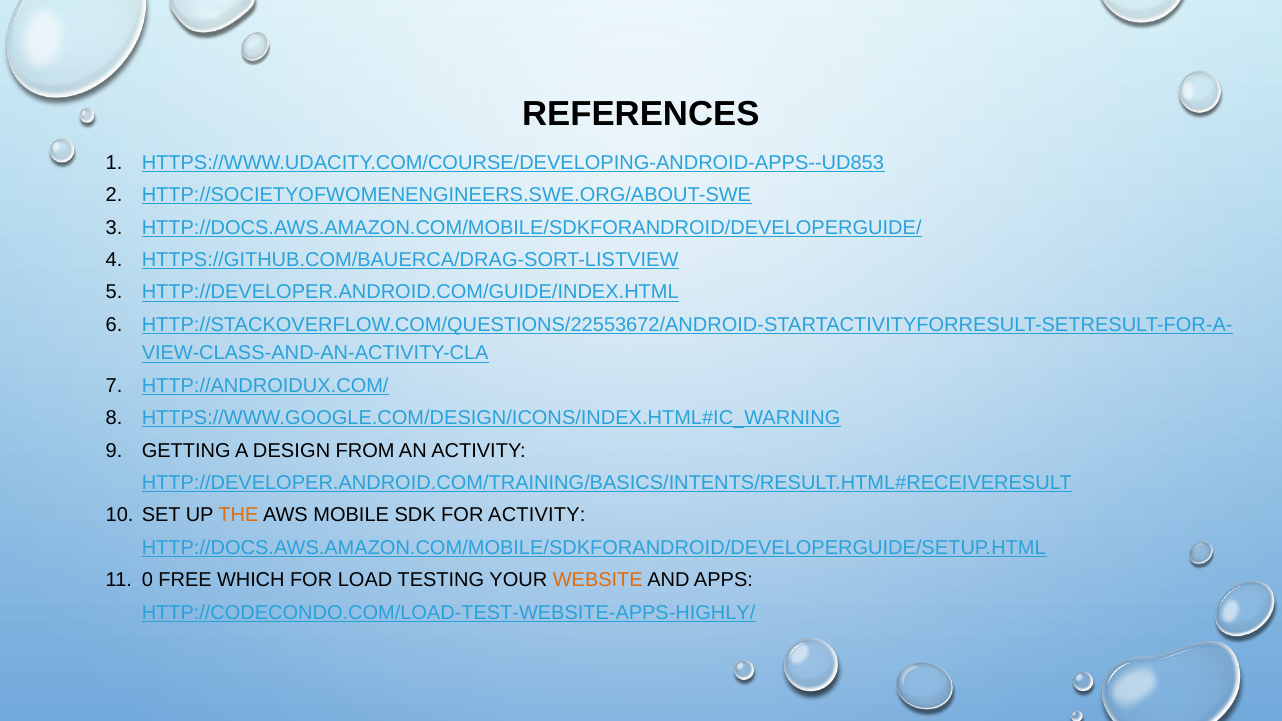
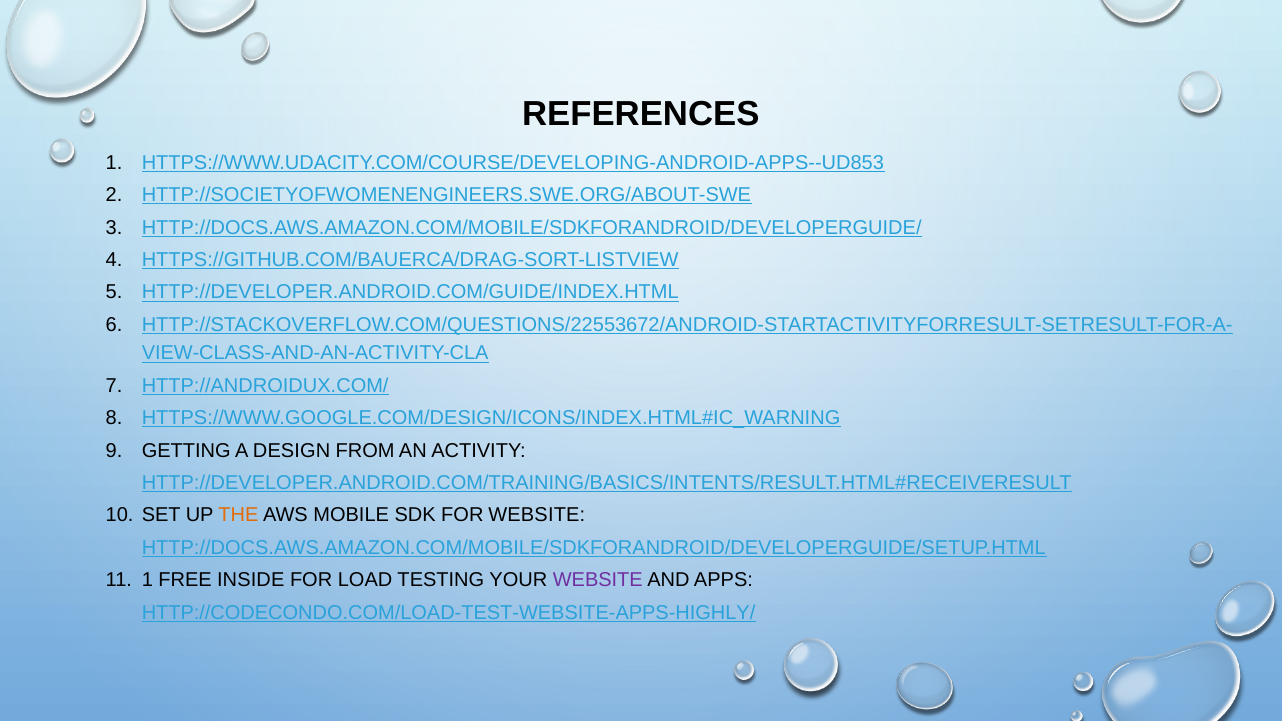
FOR ACTIVITY: ACTIVITY -> WEBSITE (537, 515)
0: 0 -> 1 (147, 580)
WHICH: WHICH -> INSIDE (251, 580)
WEBSITE colour: orange -> purple (598, 580)
